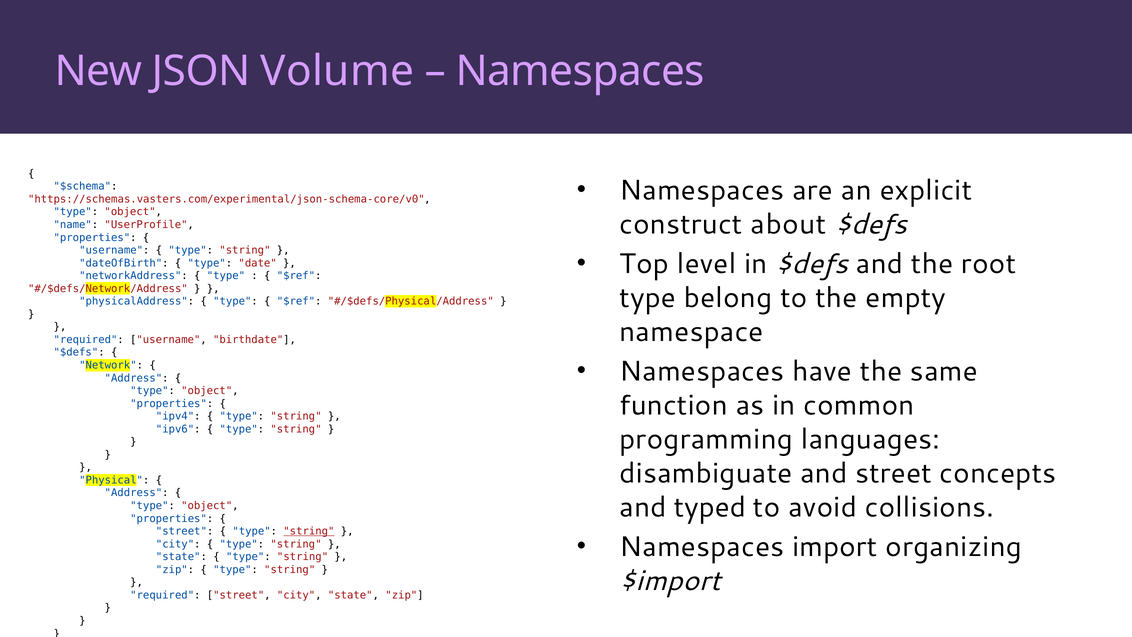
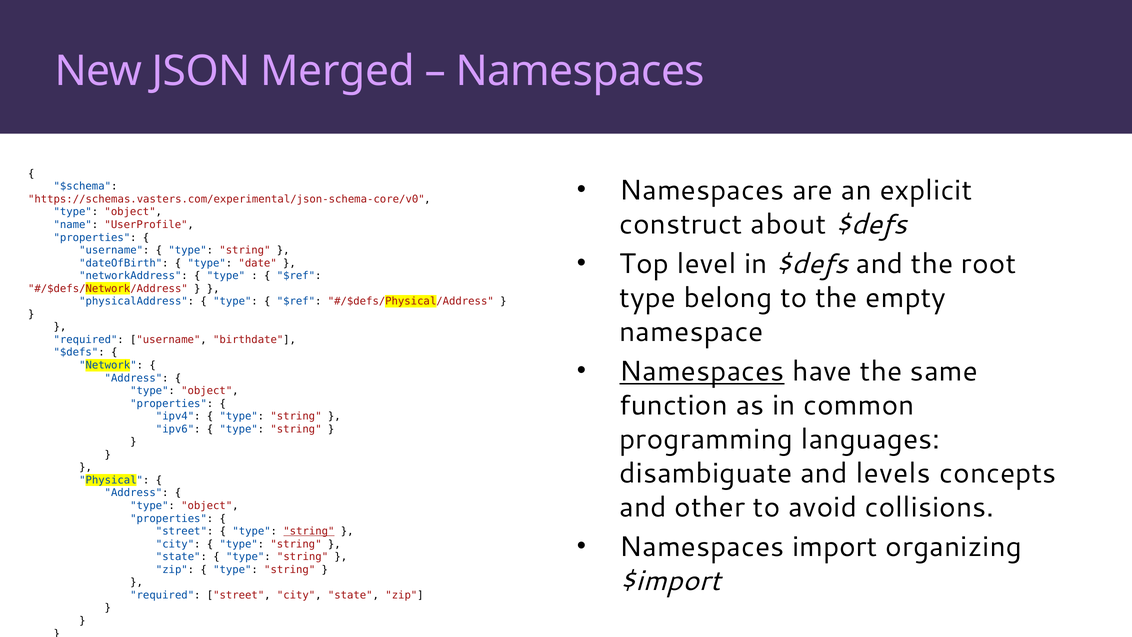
Volume: Volume -> Merged (337, 71)
Namespaces underline: none -> present (702, 371)
and street: street -> levels (893, 473)
typed: typed -> other (710, 507)
